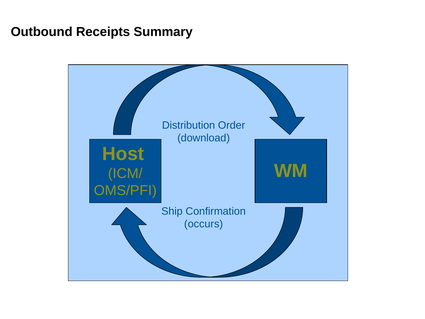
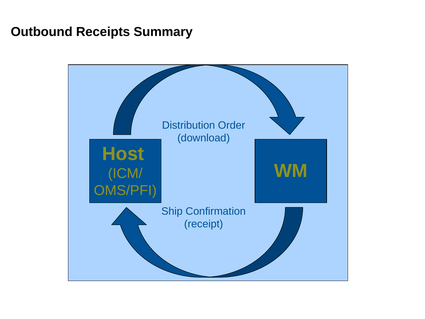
occurs: occurs -> receipt (204, 224)
